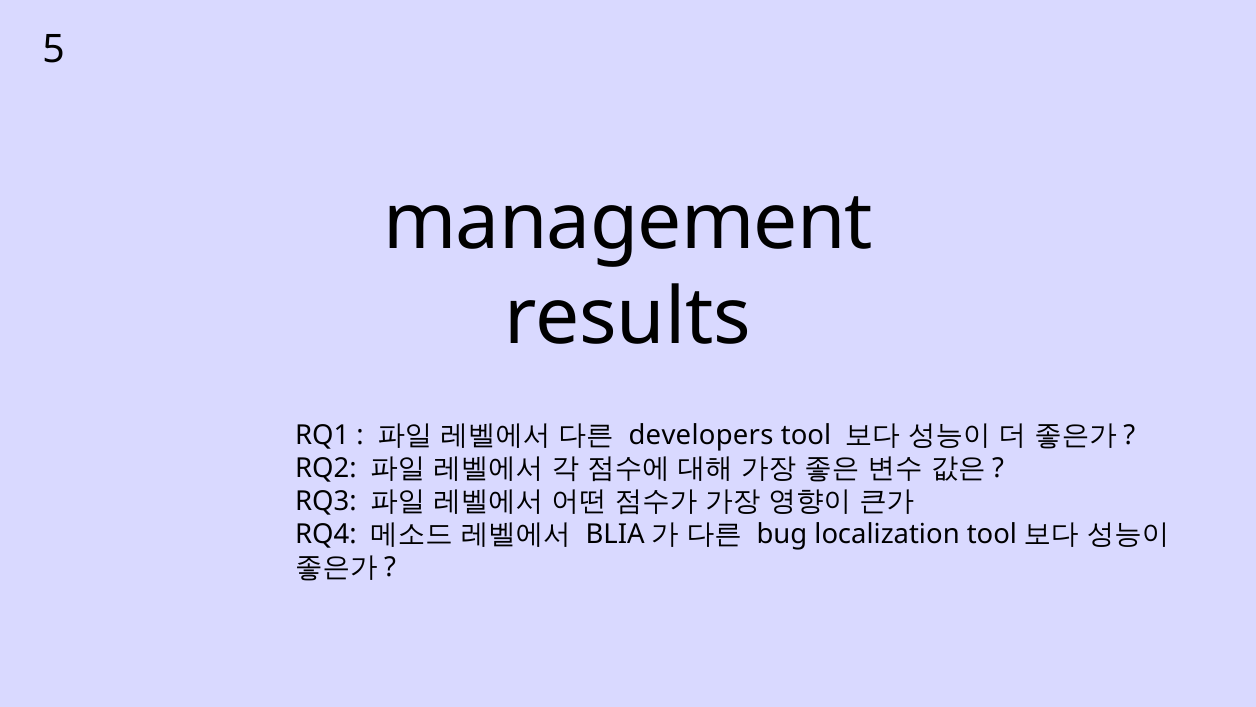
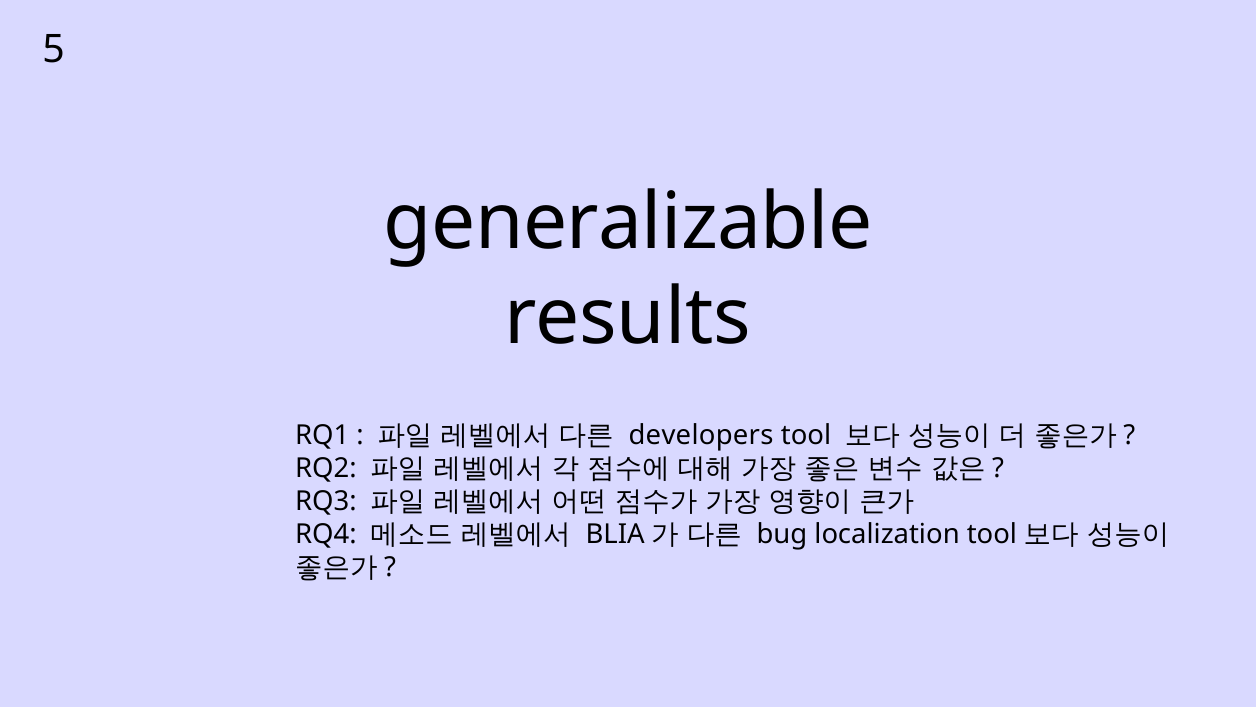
management: management -> generalizable (628, 223)
